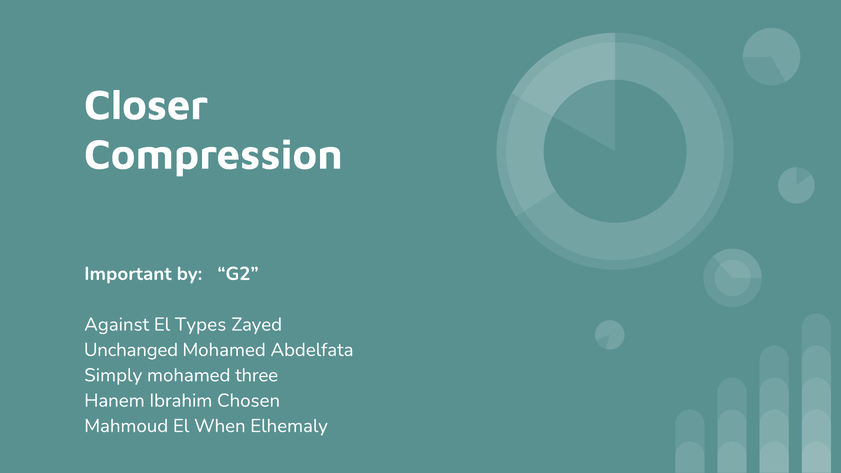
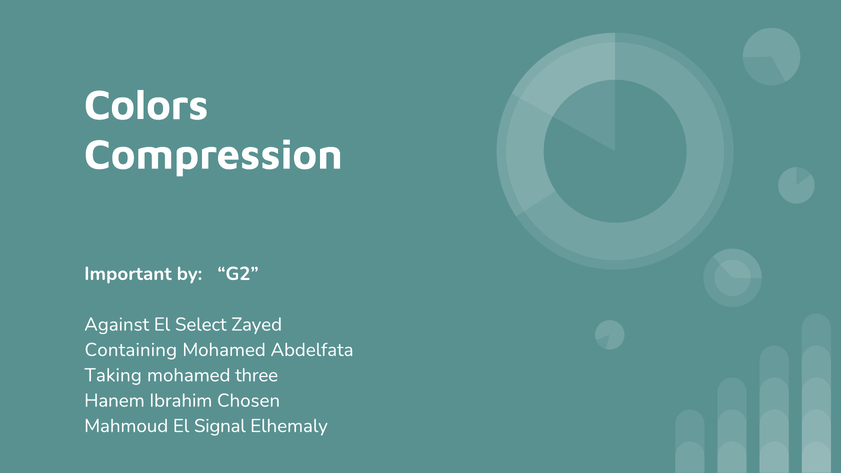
Closer: Closer -> Colors (146, 105)
Types: Types -> Select (201, 325)
Unchanged: Unchanged -> Containing (131, 350)
Simply: Simply -> Taking (113, 375)
When: When -> Signal (220, 426)
